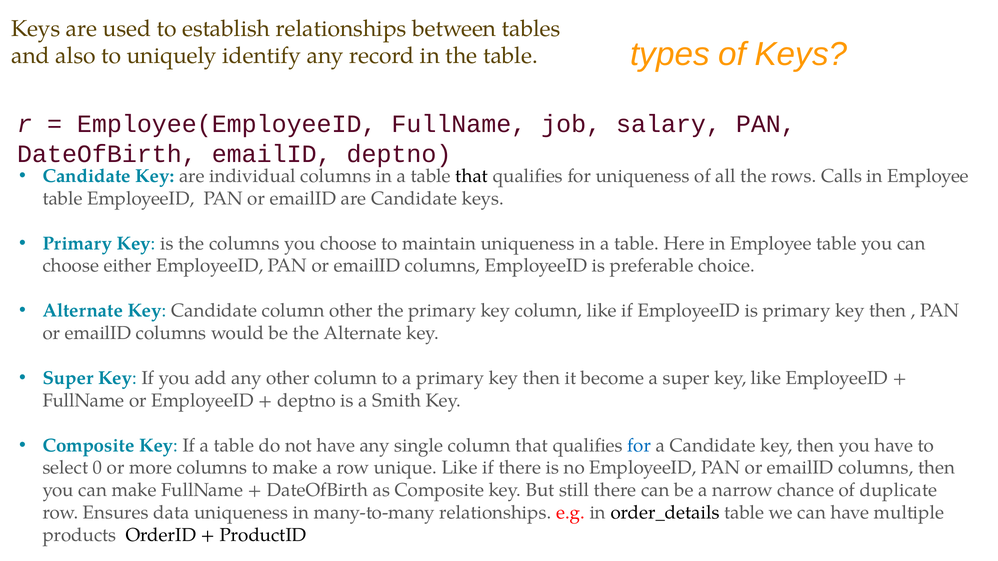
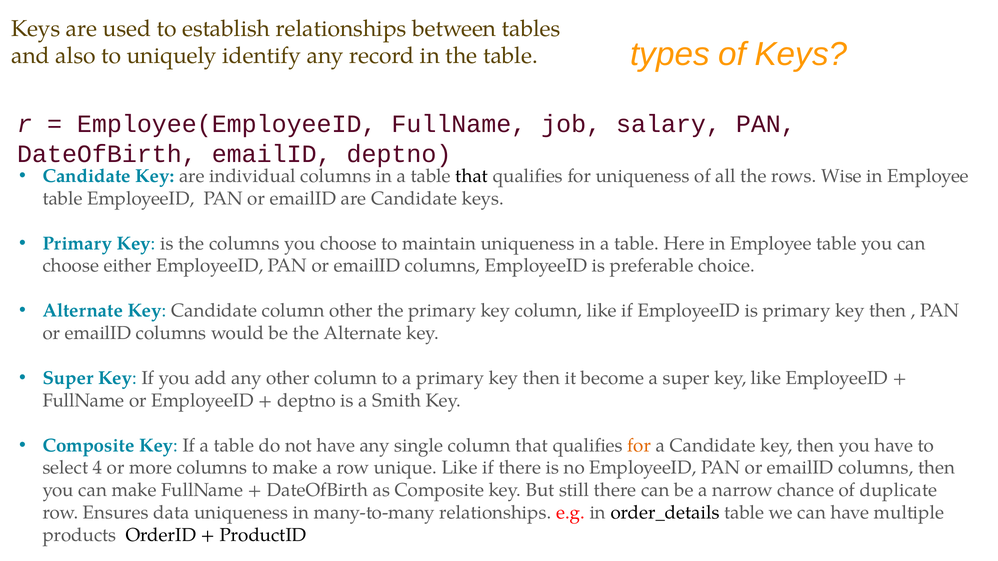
Calls: Calls -> Wise (841, 176)
for colour: blue -> orange (639, 446)
0: 0 -> 4 (97, 468)
